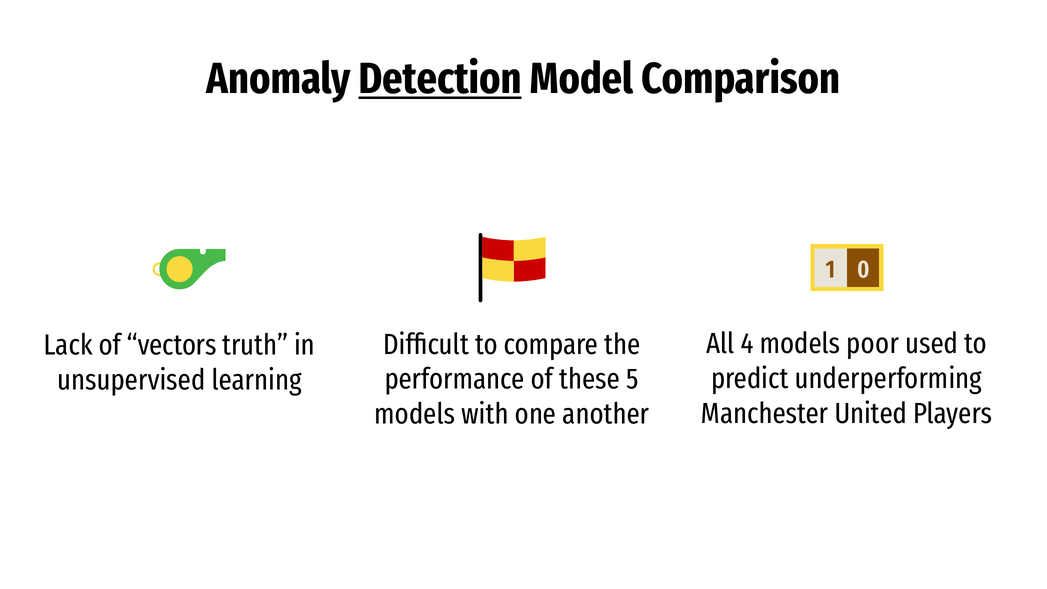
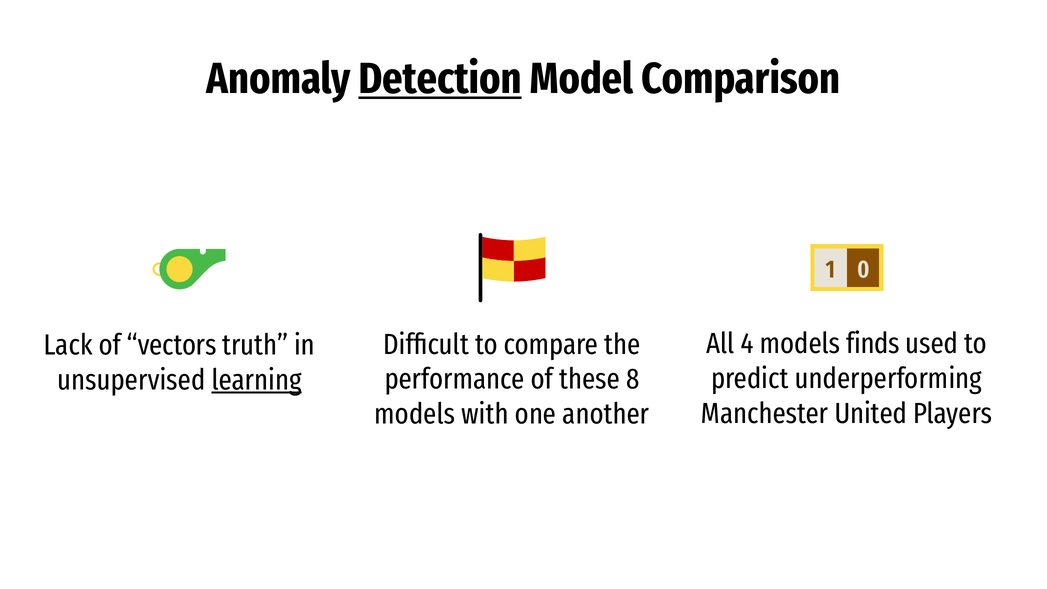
poor: poor -> finds (873, 344)
5: 5 -> 8 (633, 379)
learning underline: none -> present (257, 380)
